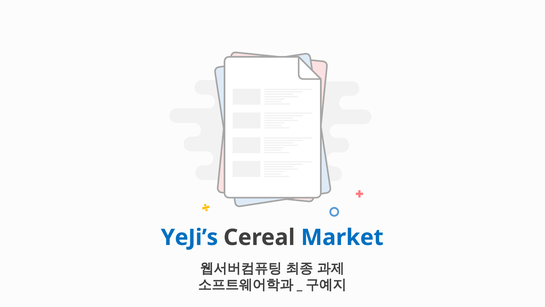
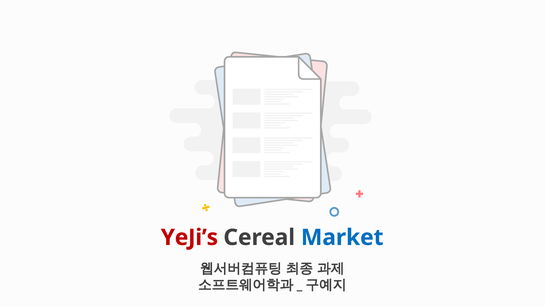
YeJi’s colour: blue -> red (189, 237)
